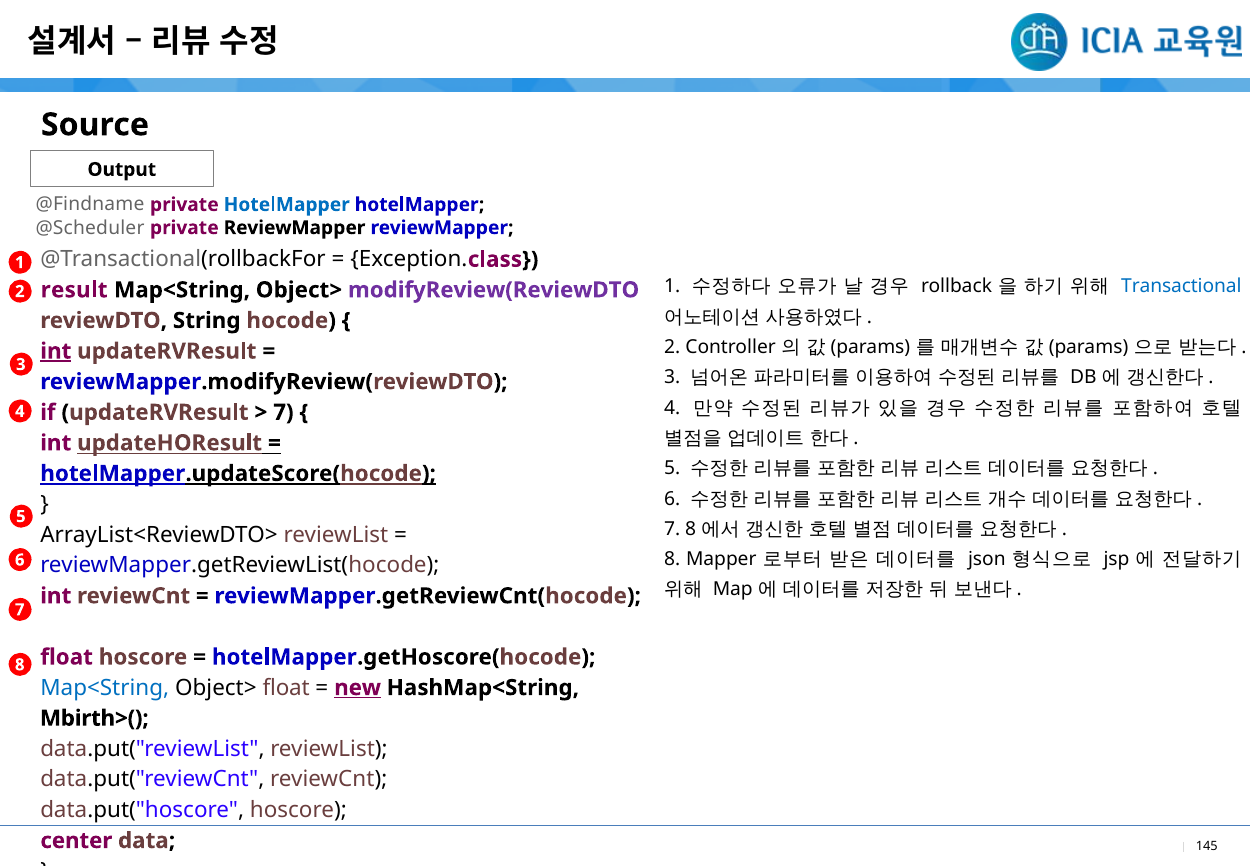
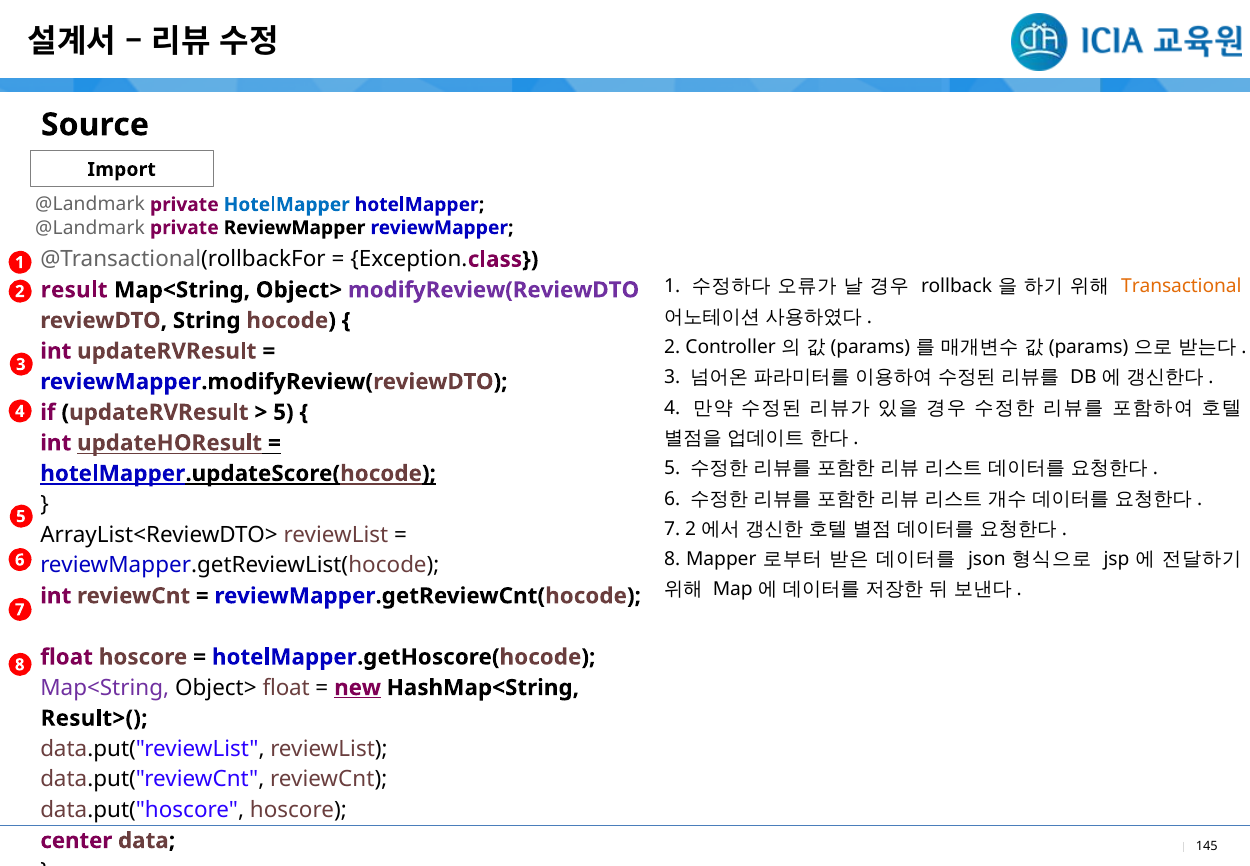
Output: Output -> Import (122, 169)
@Findname: @Findname -> @Landmark (90, 204)
@Scheduler: @Scheduler -> @Landmark (90, 228)
Transactional colour: blue -> orange (1181, 286)
int underline: present -> none (56, 351)
7: 7 -> 5 (283, 412)
8: 8 -> 2 (691, 529)
Map<String colour: blue -> purple (105, 687)
Mbirth>(: Mbirth>( -> Result>( (94, 718)
